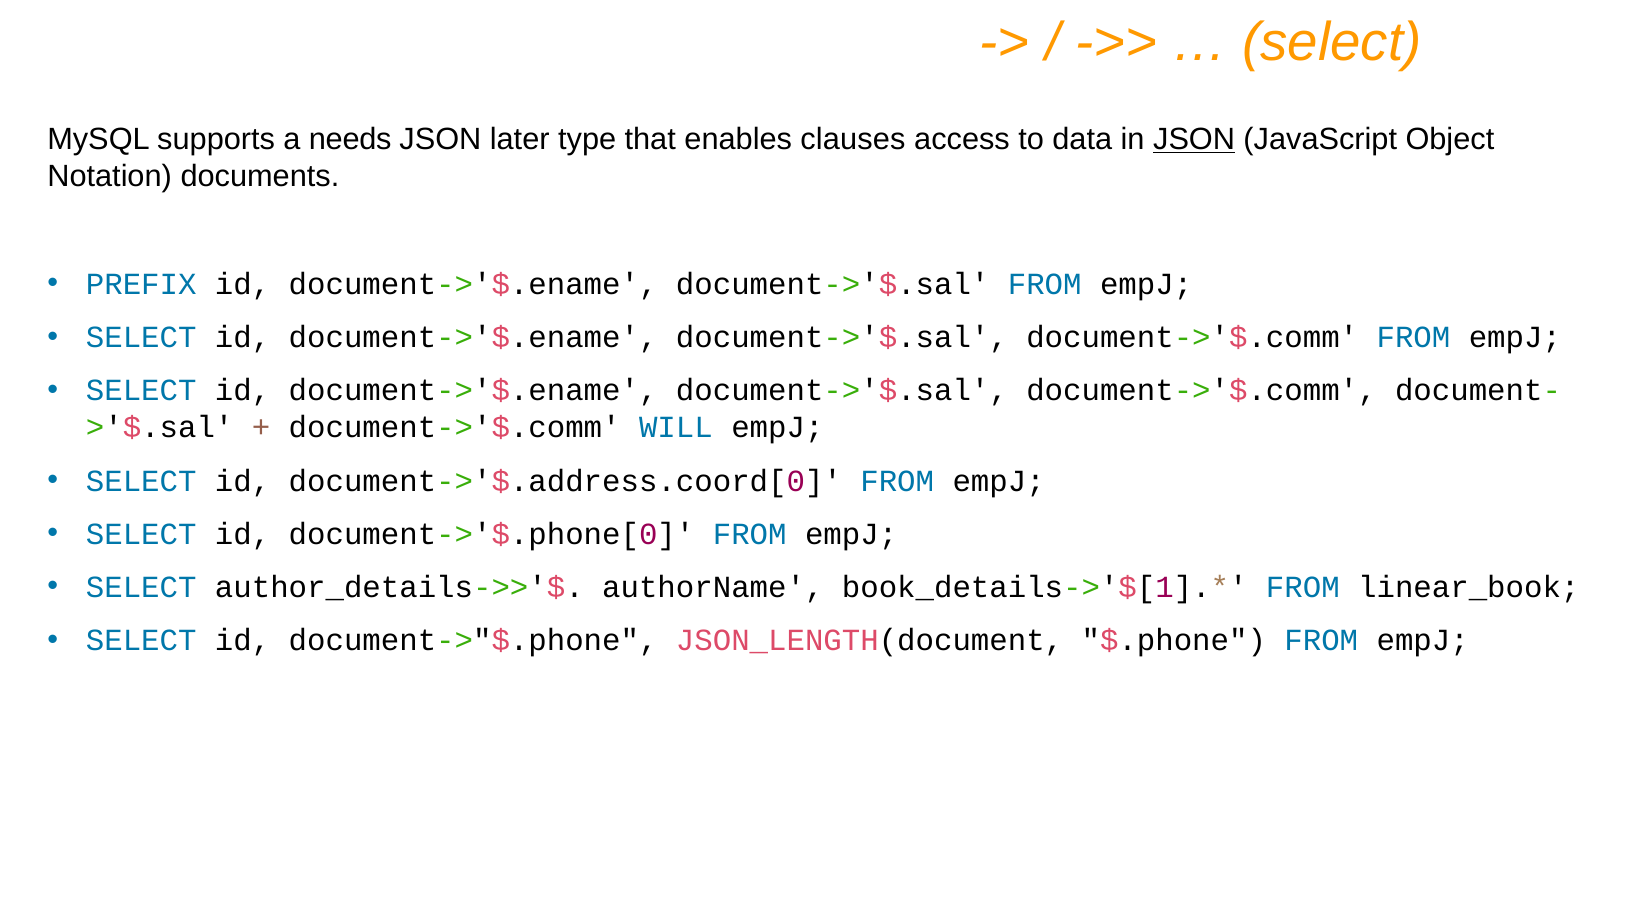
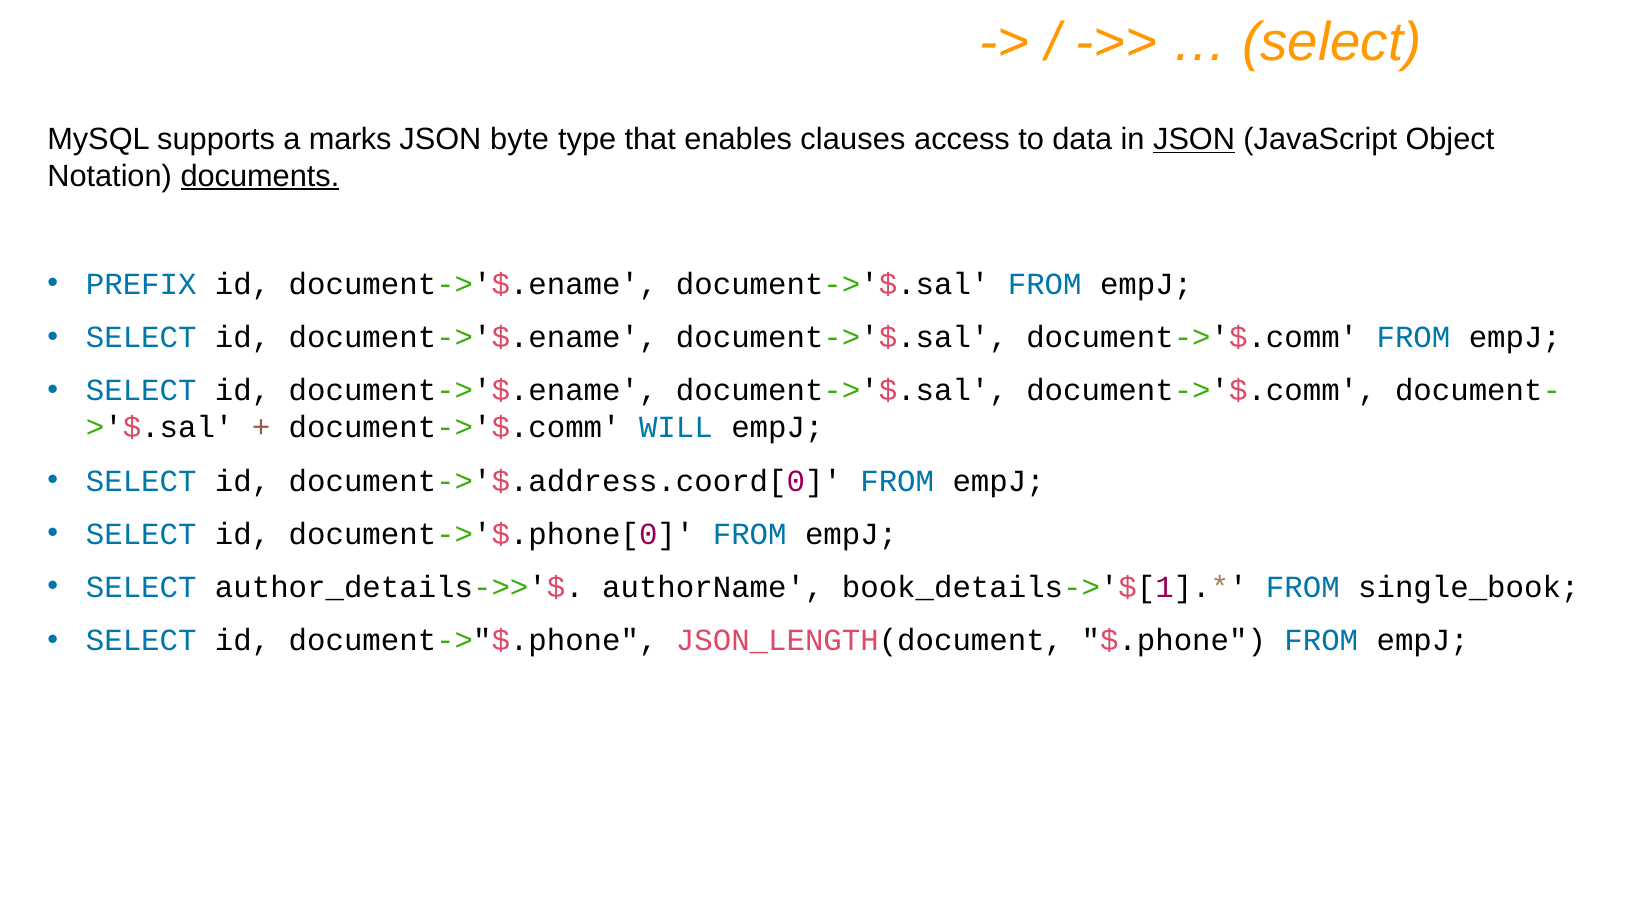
needs: needs -> marks (350, 139)
later: later -> byte (520, 139)
documents underline: none -> present (260, 176)
linear_book: linear_book -> single_book (1469, 587)
